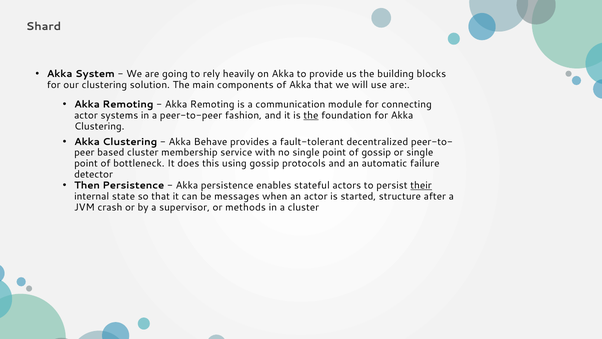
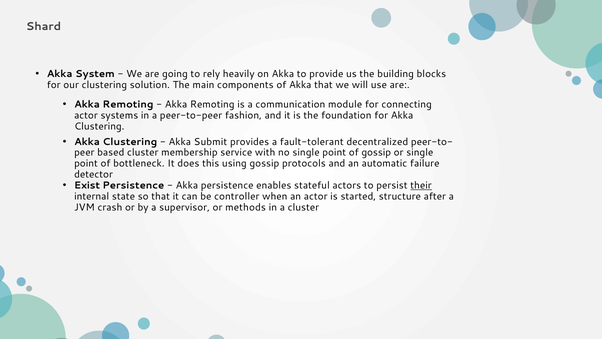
the underline: present -> none (311, 115)
Behave: Behave -> Submit (211, 142)
Then: Then -> Exist (87, 185)
messages: messages -> controller (237, 196)
